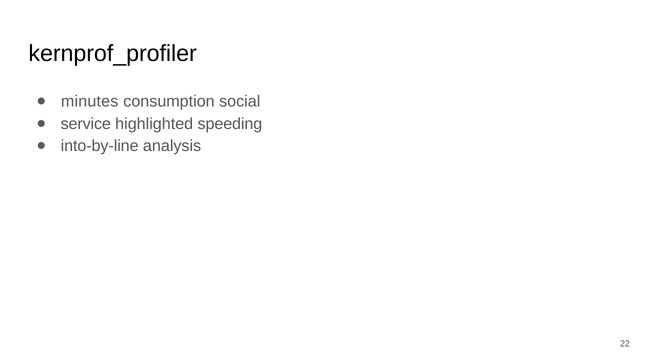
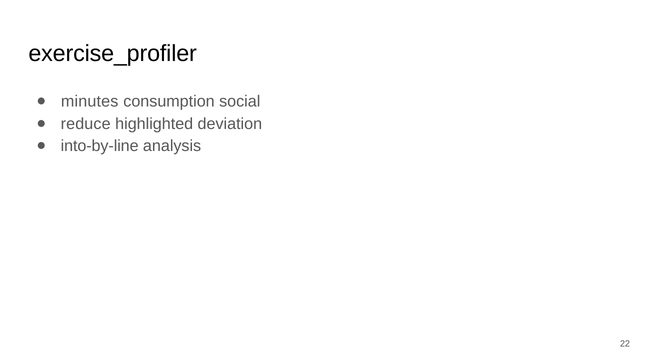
kernprof_profiler: kernprof_profiler -> exercise_profiler (113, 53)
service: service -> reduce (86, 124)
speeding: speeding -> deviation (230, 124)
